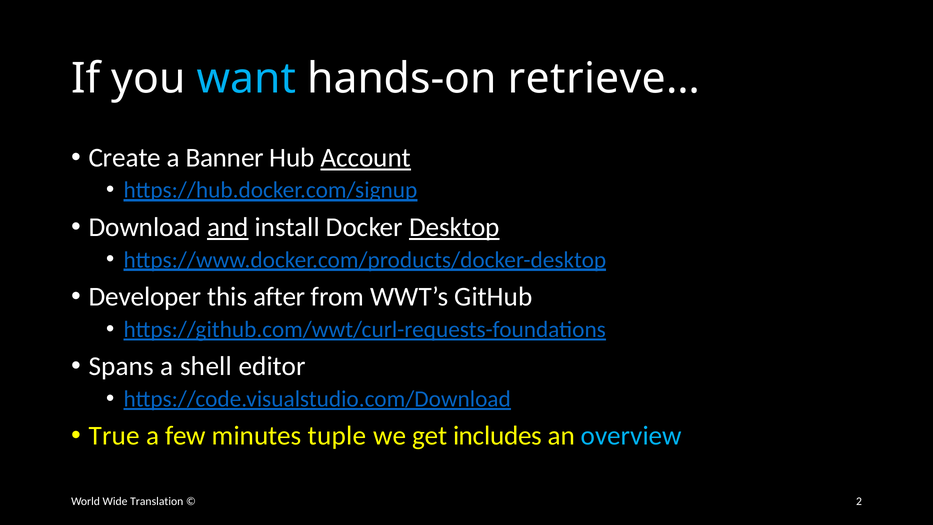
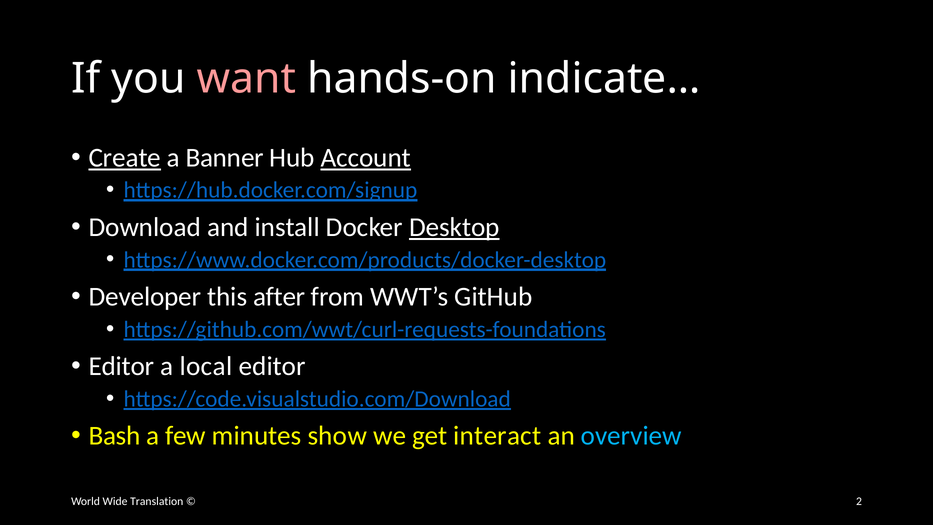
want colour: light blue -> pink (246, 78)
retrieve…: retrieve… -> indicate… (604, 78)
Create underline: none -> present (125, 158)
and underline: present -> none (228, 227)
Spans: Spans -> Editor (122, 366)
shell: shell -> local (206, 366)
True: True -> Bash (115, 436)
tuple: tuple -> show (337, 436)
includes: includes -> interact (497, 436)
